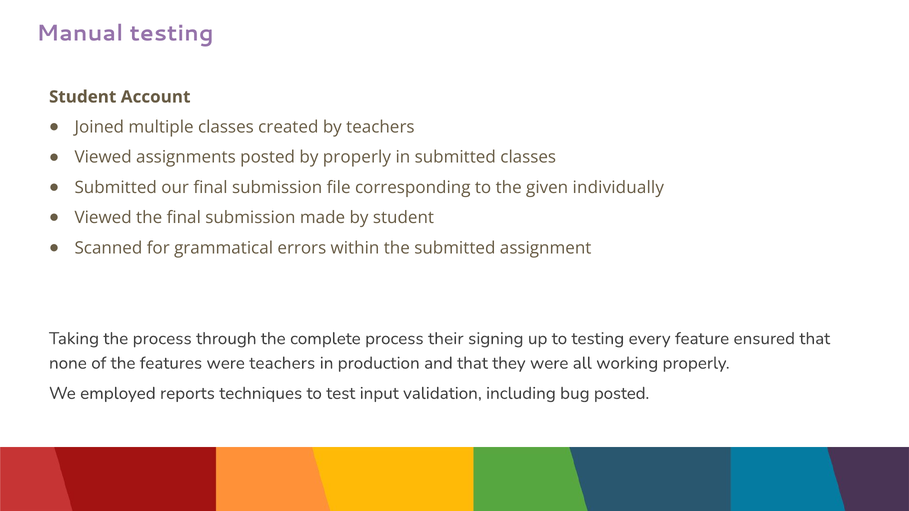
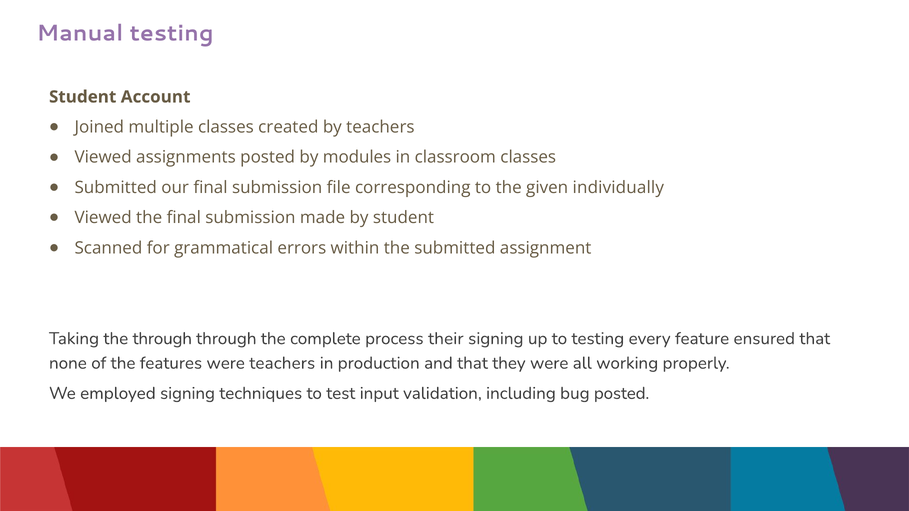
by properly: properly -> modules (357, 157)
in submitted: submitted -> classroom (455, 157)
the process: process -> through (162, 339)
employed reports: reports -> signing (188, 393)
